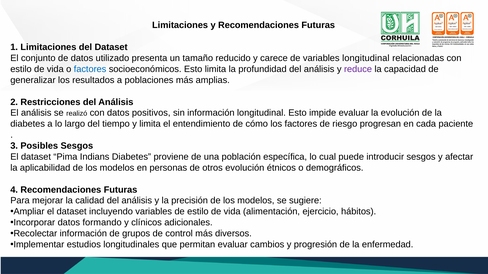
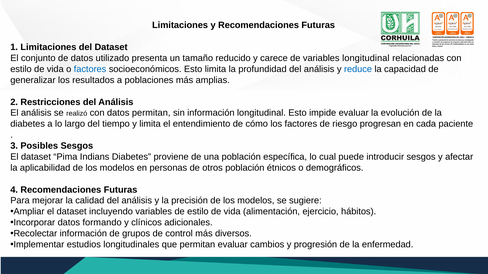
reduce colour: purple -> blue (358, 69)
datos positivos: positivos -> permitan (151, 113)
otros evolución: evolución -> población (245, 168)
